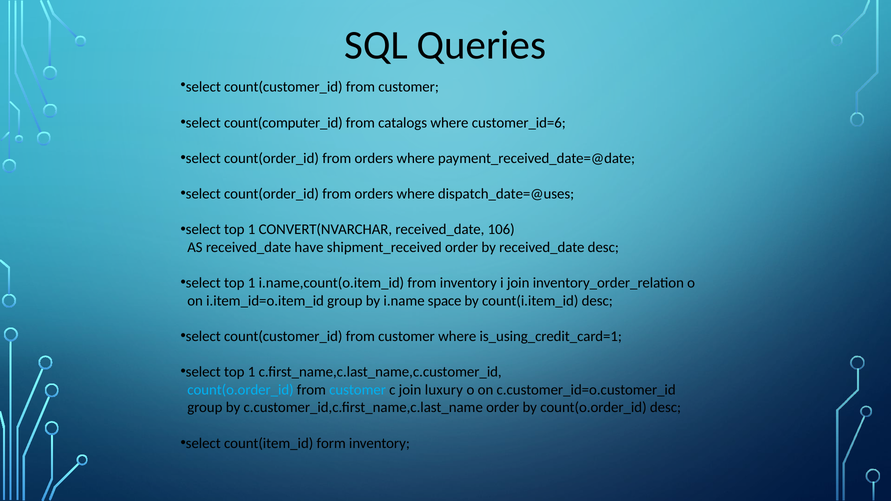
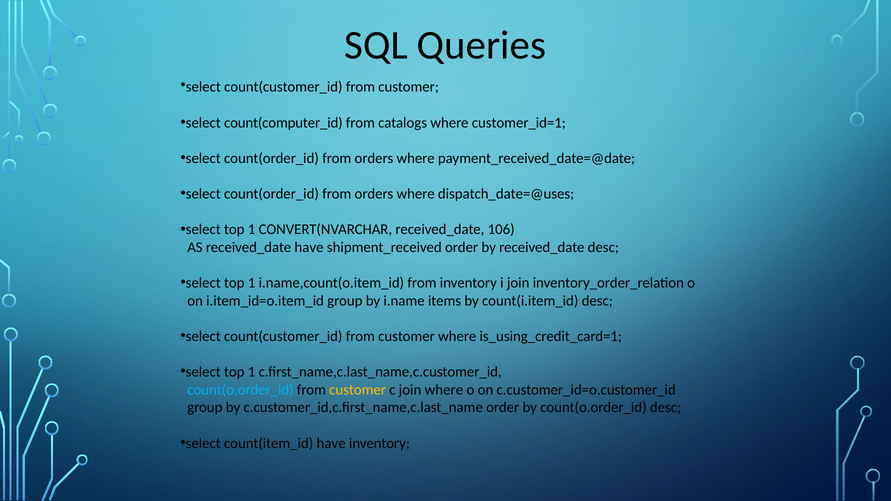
customer_id=6: customer_id=6 -> customer_id=1 (519, 123)
space: space -> items (445, 301)
customer colour: light blue -> yellow (358, 390)
join luxury: luxury -> where (444, 390)
count(item_id form: form -> have (331, 443)
